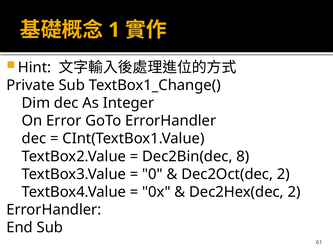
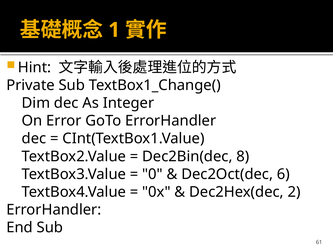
Dec2Oct(dec 2: 2 -> 6 (283, 174)
